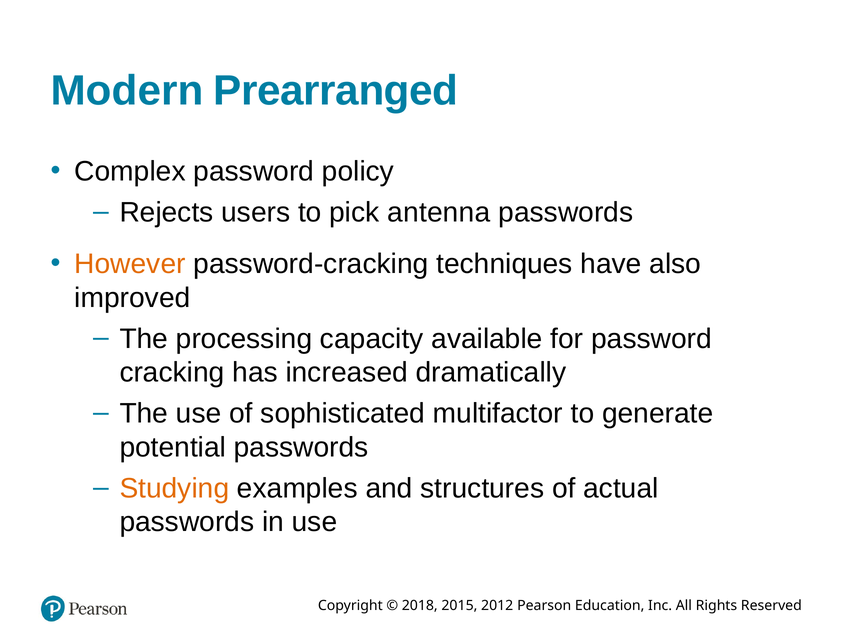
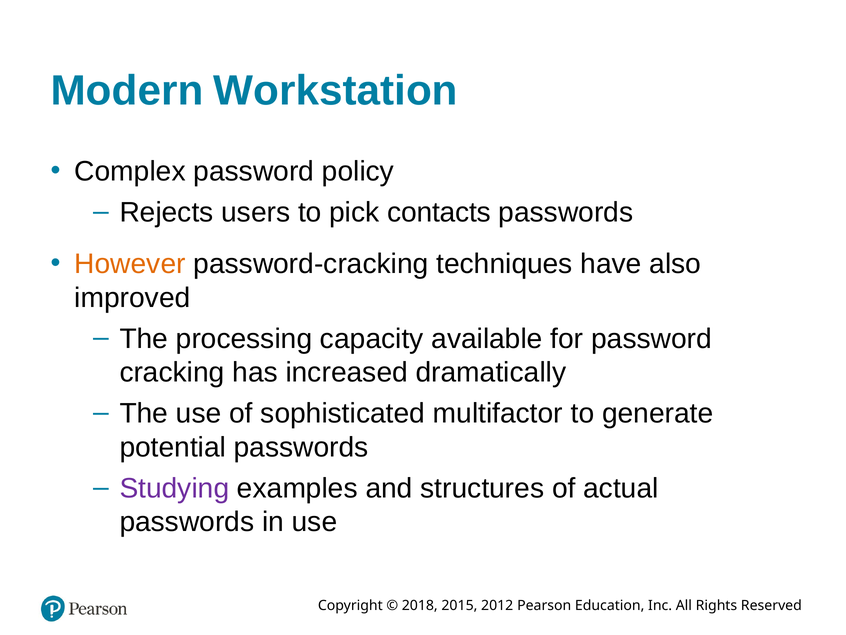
Prearranged: Prearranged -> Workstation (336, 91)
antenna: antenna -> contacts (439, 212)
Studying colour: orange -> purple (174, 488)
